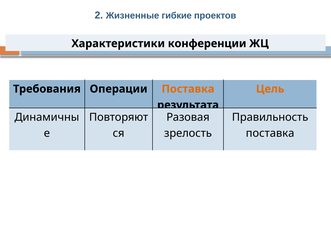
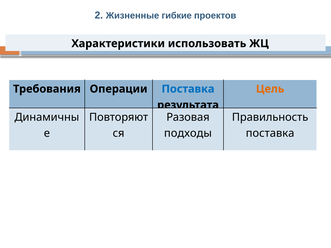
конференции: конференции -> использовать (207, 44)
Поставка colour: orange -> blue (188, 89)
зрелость: зрелость -> подходы (188, 133)
